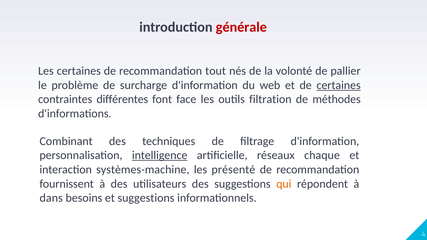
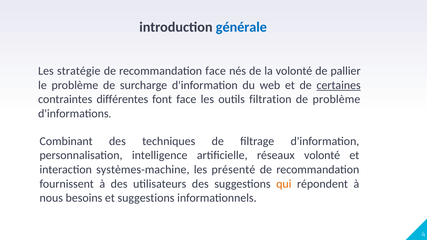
générale colour: red -> blue (241, 27)
Les certaines: certaines -> stratégie (79, 71)
recommandation tout: tout -> face (216, 71)
de méthodes: méthodes -> problème (336, 99)
intelligence underline: present -> none (160, 155)
réseaux chaque: chaque -> volonté (322, 155)
dans: dans -> nous (51, 198)
